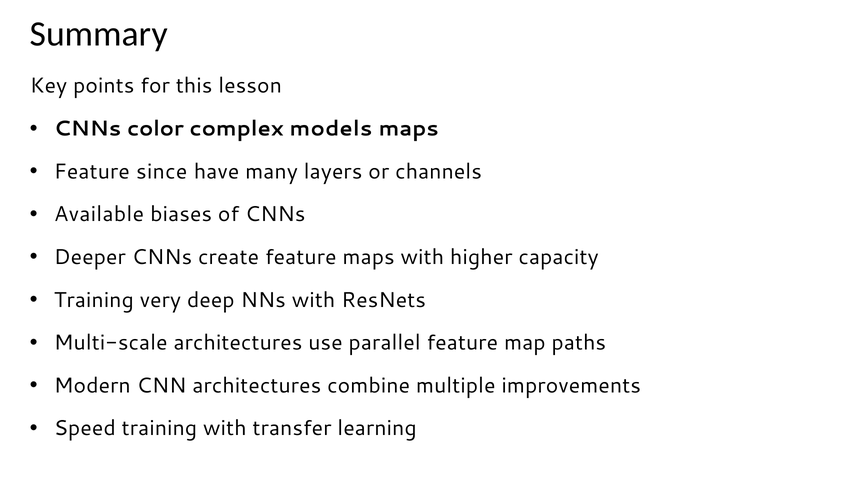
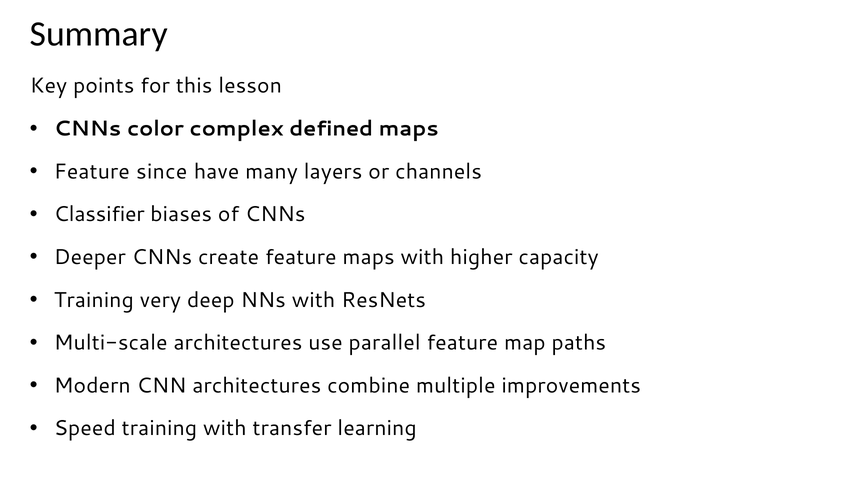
models: models -> defined (331, 129)
Available: Available -> Classifier (99, 214)
